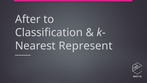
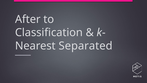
Represent: Represent -> Separated (86, 46)
